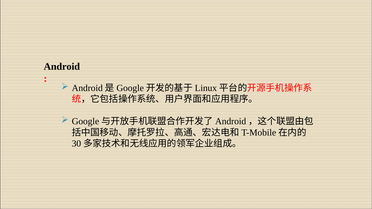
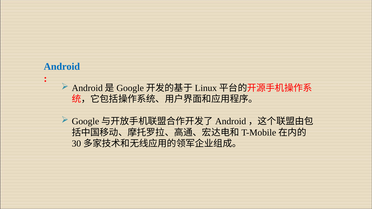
Android colour: black -> blue (62, 67)
